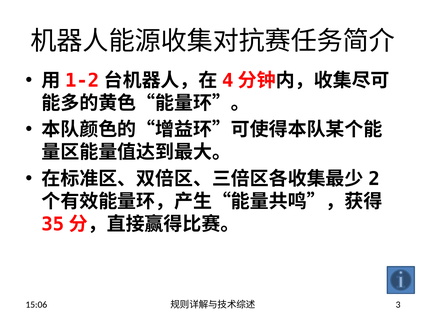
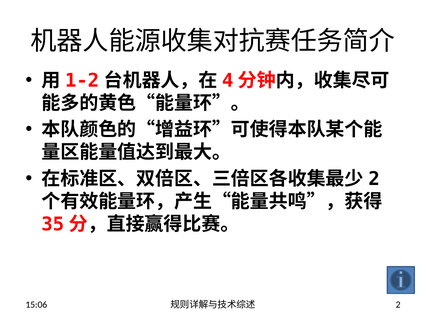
3: 3 -> 2 (398, 305)
